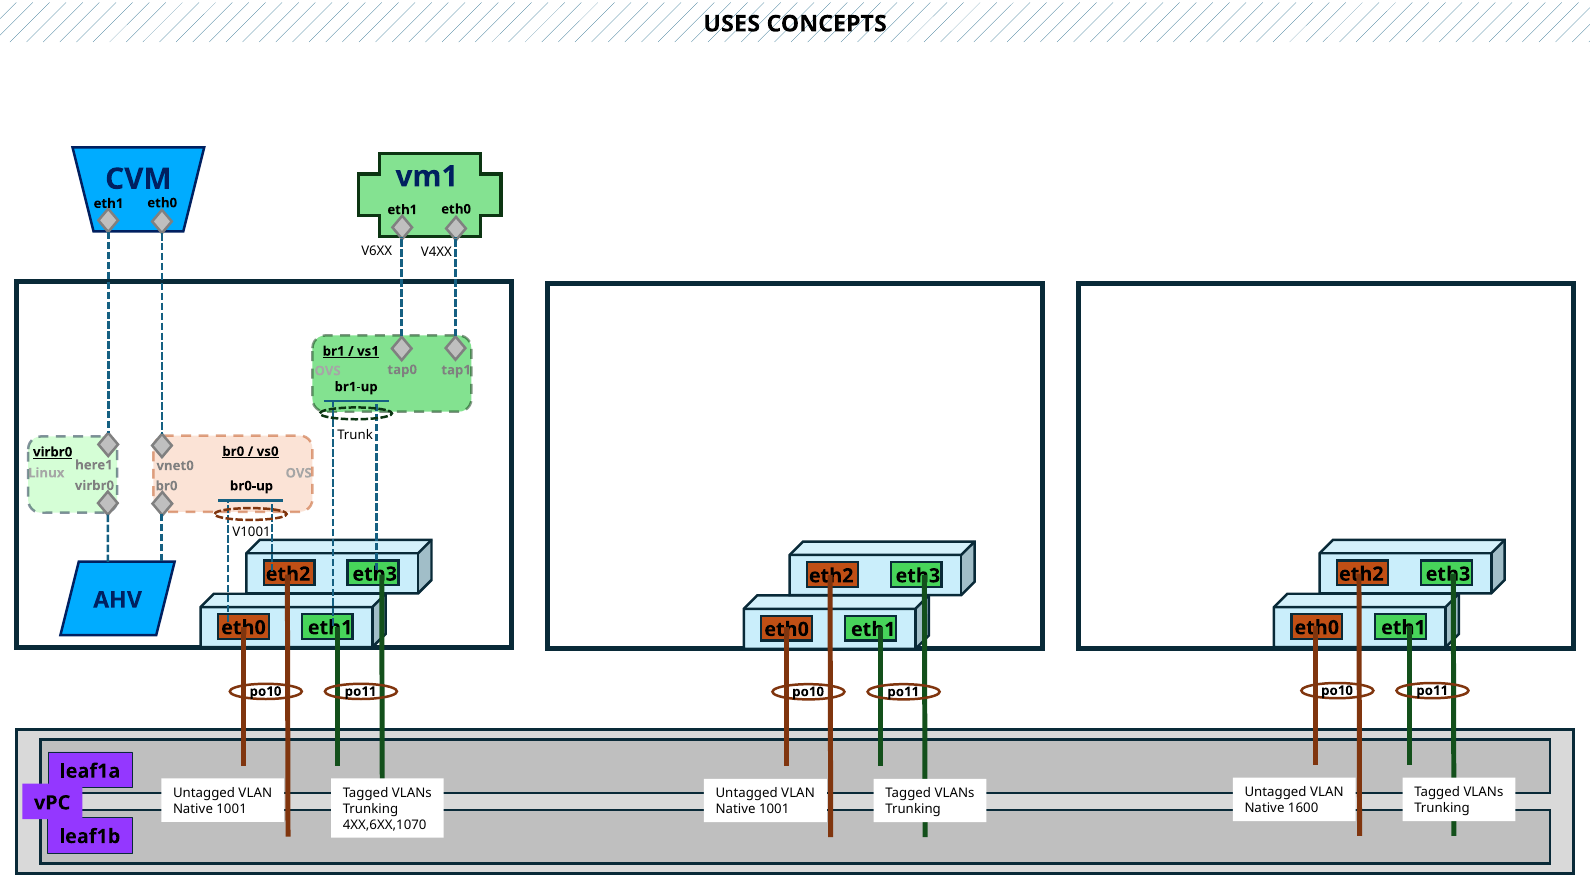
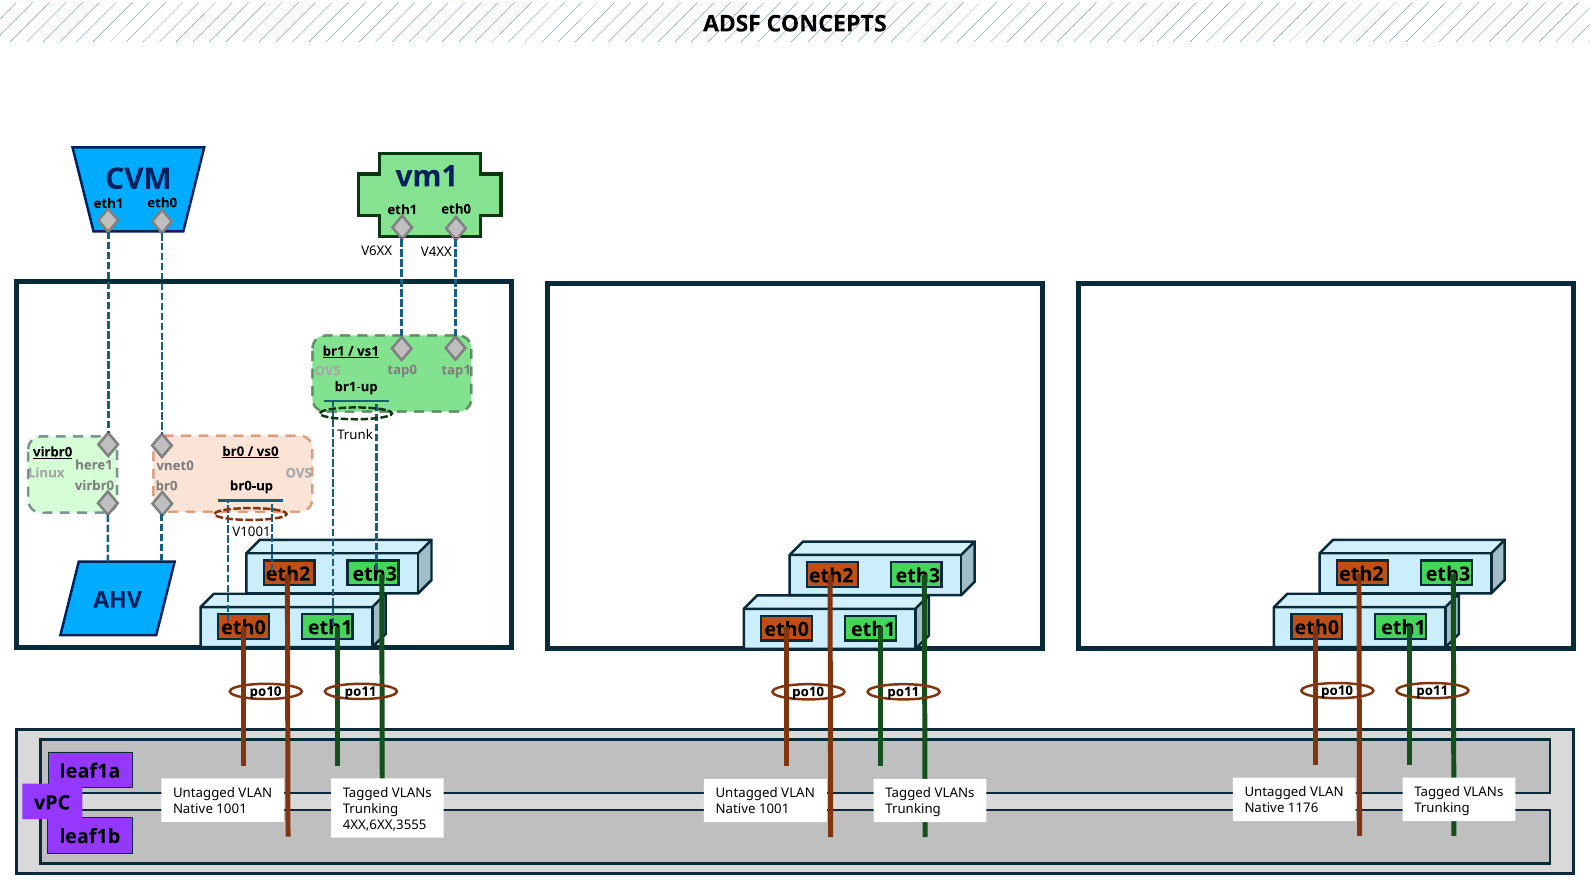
USES: USES -> ADSF (732, 24)
1600: 1600 -> 1176 (1303, 809)
4XX,6XX,1070: 4XX,6XX,1070 -> 4XX,6XX,3555 (385, 825)
